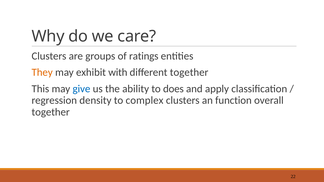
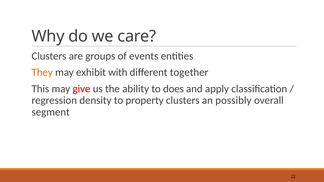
ratings: ratings -> events (144, 56)
give colour: blue -> red (81, 89)
complex: complex -> property (145, 101)
function: function -> possibly (233, 101)
together: together -> segment (51, 112)
